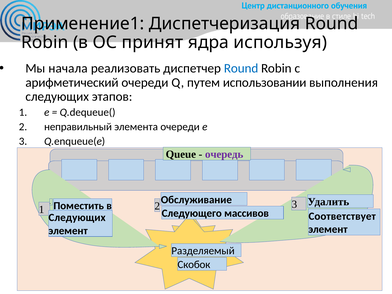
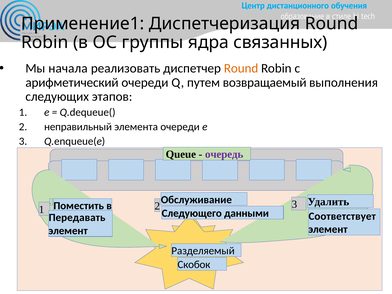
принят: принят -> группы (152, 42)
используя: используя -> связанных (280, 42)
Round colour: blue -> orange (241, 68)
использовании: использовании -> возвращаемый (265, 82)
массивов: массивов -> данными (247, 213)
Следующих: Следующих -> Передавать (77, 218)
